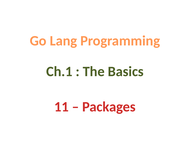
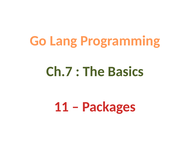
Ch.1: Ch.1 -> Ch.7 (59, 71)
